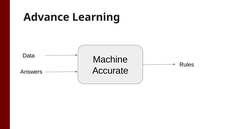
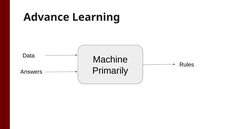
Accurate: Accurate -> Primarily (110, 71)
